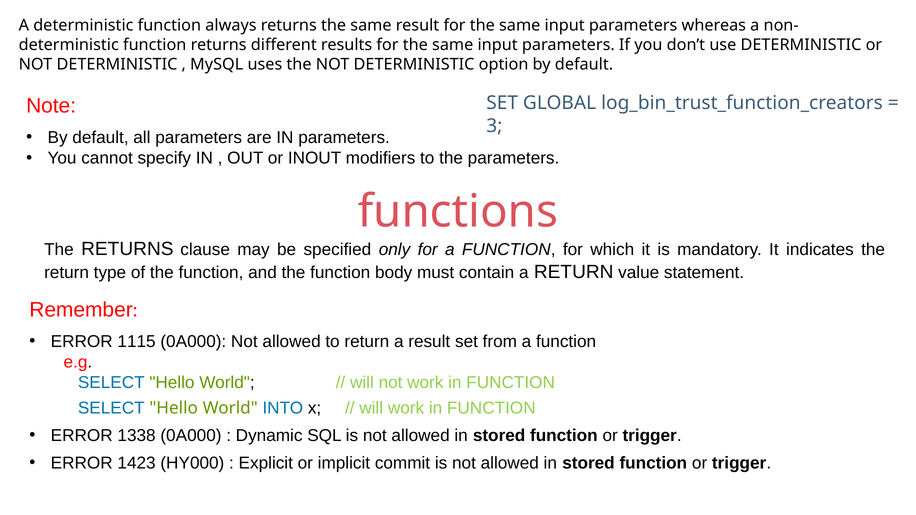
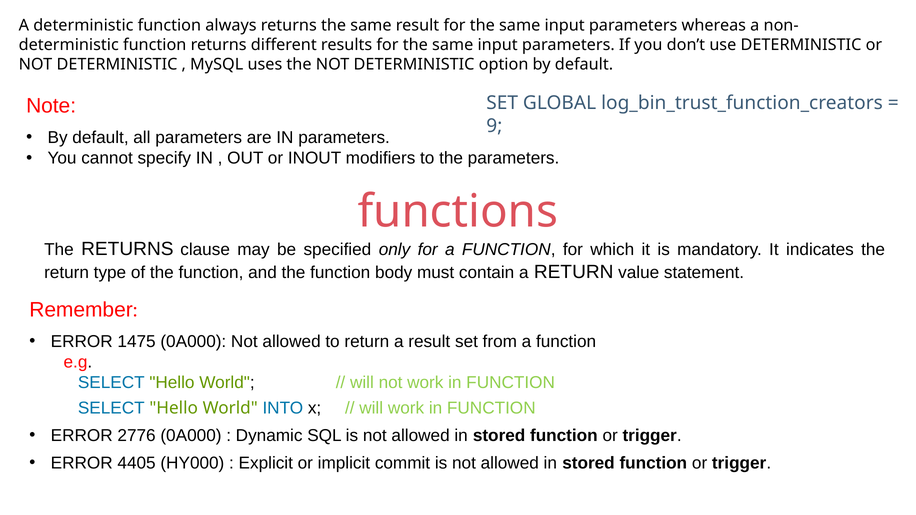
3: 3 -> 9 (494, 126)
1115: 1115 -> 1475 (137, 342)
1338: 1338 -> 2776 (137, 436)
1423: 1423 -> 4405 (137, 463)
